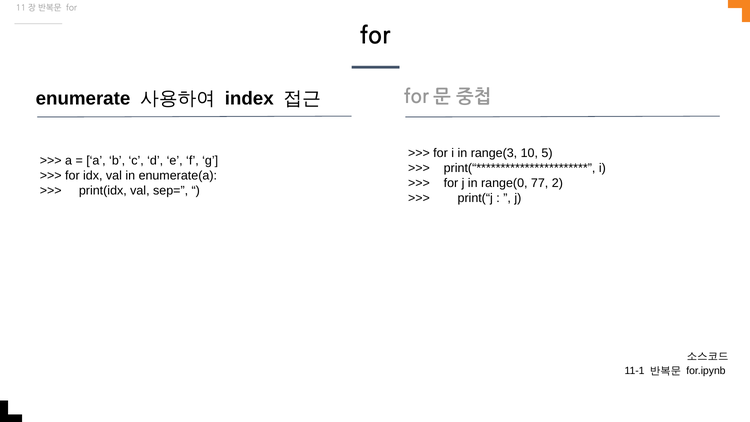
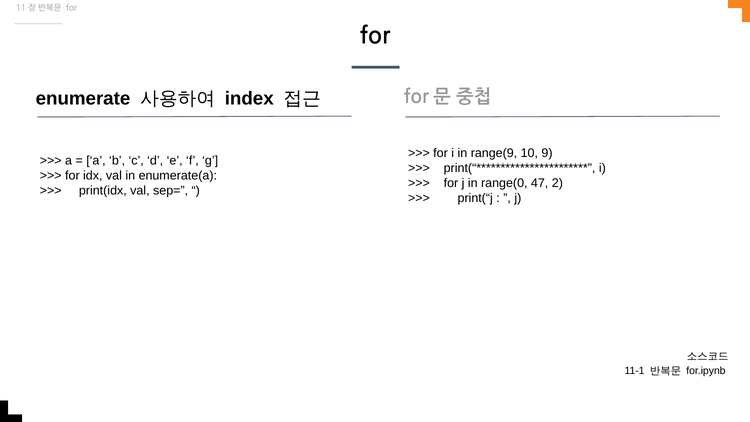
range(3: range(3 -> range(9 (494, 153)
5: 5 -> 9 (547, 153)
77: 77 -> 47 (540, 183)
